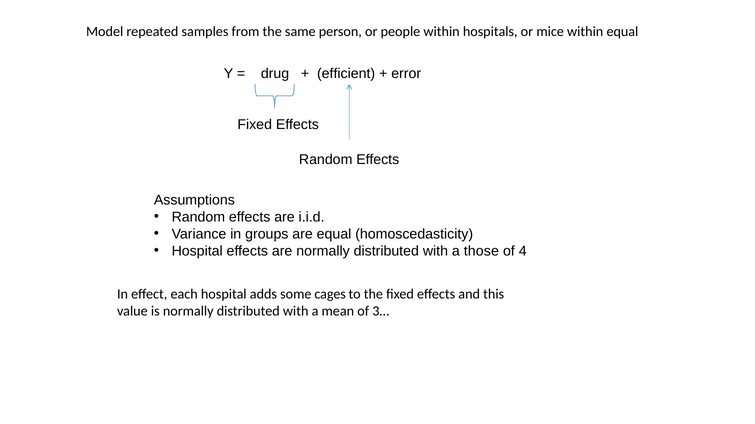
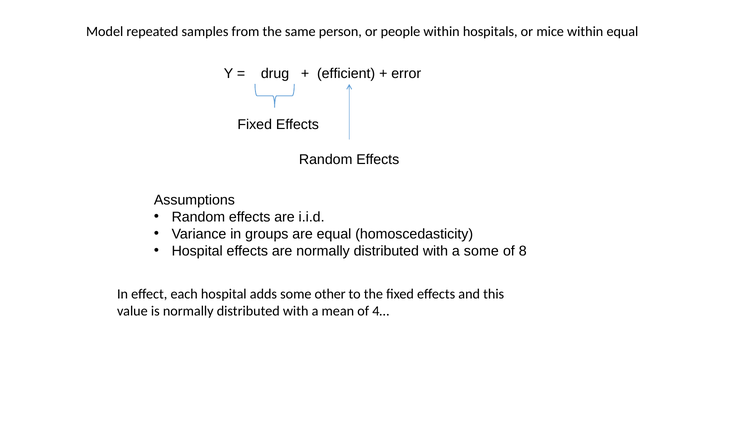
a those: those -> some (481, 251)
4: 4 -> 8 (523, 251)
cages: cages -> other (330, 295)
3…: 3… -> 4… (381, 312)
